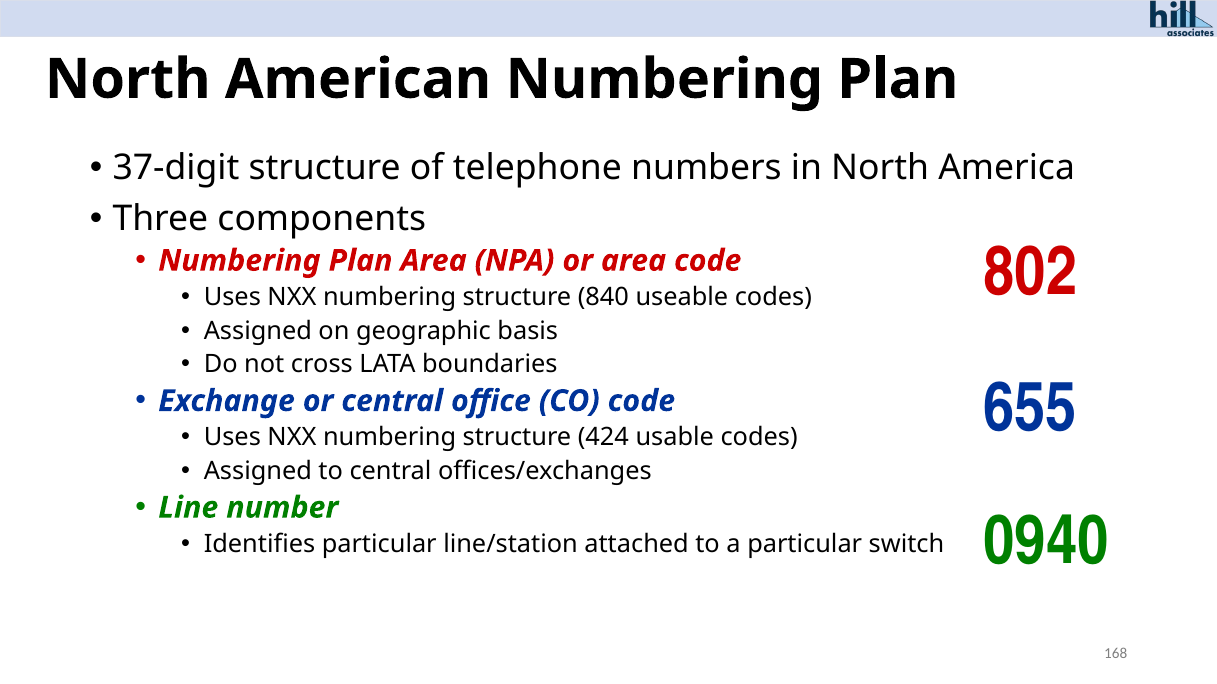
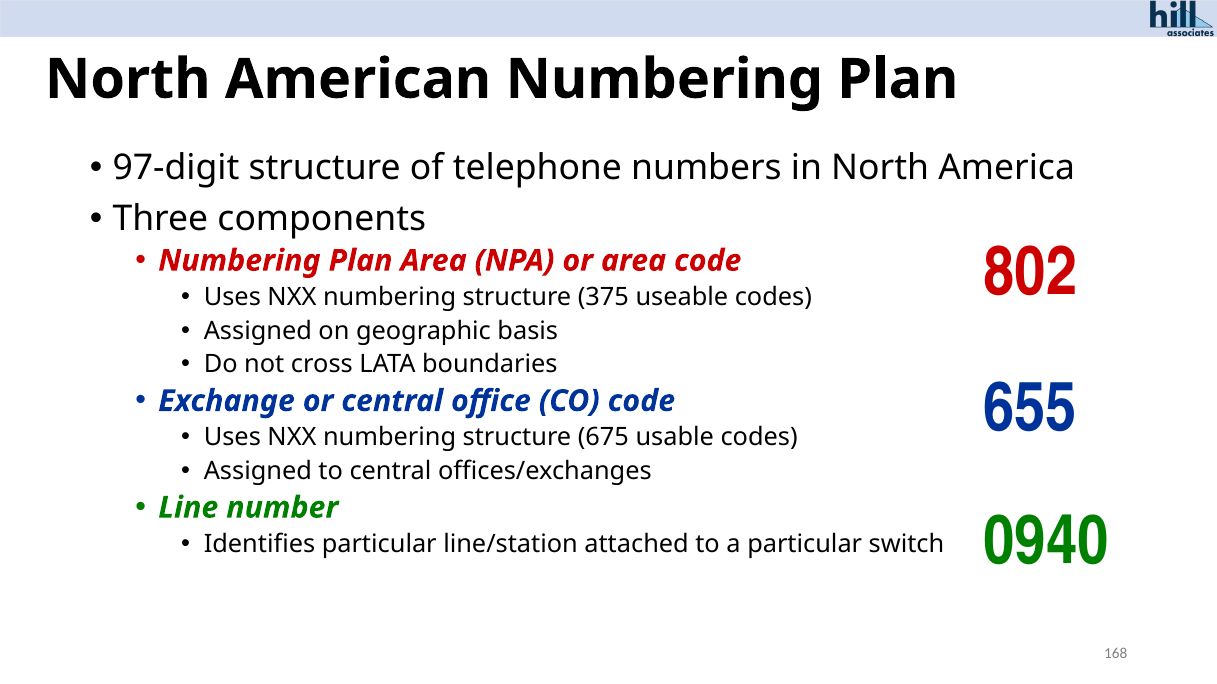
37-digit: 37-digit -> 97-digit (176, 168)
840: 840 -> 375 (603, 297)
424: 424 -> 675 (603, 438)
